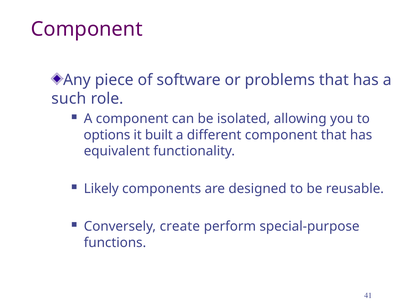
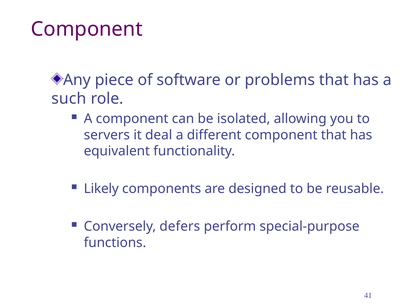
options: options -> servers (107, 135)
built: built -> deal (159, 135)
create: create -> defers (180, 226)
